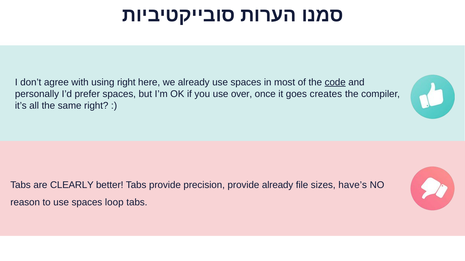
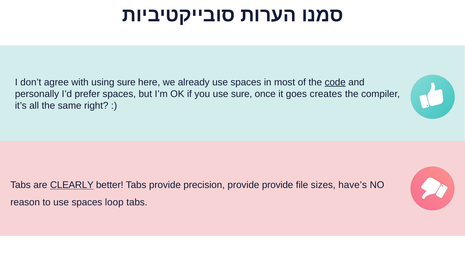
using right: right -> sure (126, 82)
use over: over -> sure (242, 94)
CLEARLY underline: none -> present (72, 185)
provide already: already -> provide (278, 185)
